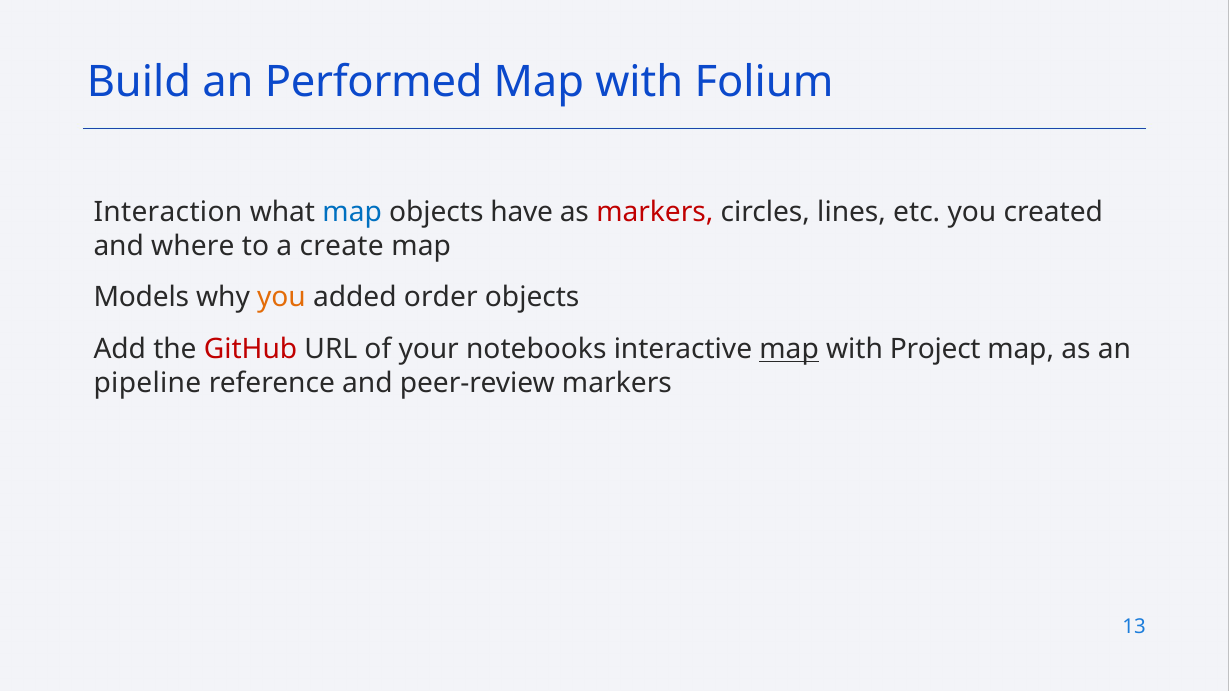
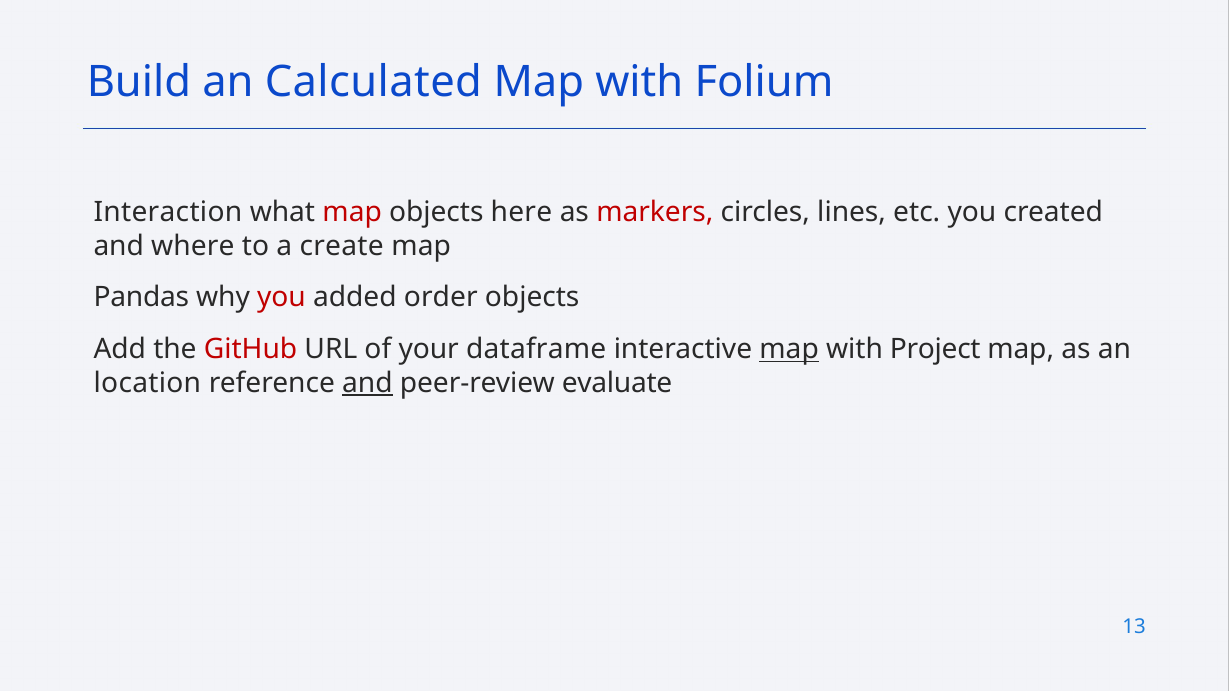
Performed: Performed -> Calculated (373, 82)
map colour: blue -> red (352, 212)
have: have -> here (521, 212)
Models: Models -> Pandas (141, 298)
you colour: orange -> red (282, 298)
notebooks: notebooks -> dataframe (536, 349)
pipeline: pipeline -> location (147, 383)
and underline: none -> present (367, 383)
peer-review markers: markers -> evaluate (617, 383)
